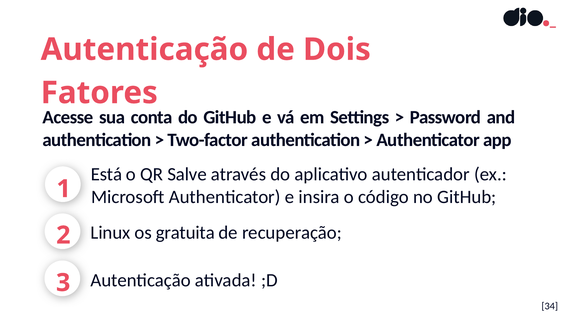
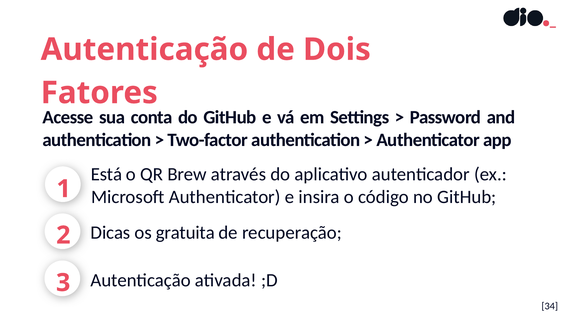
Salve: Salve -> Brew (187, 174)
Linux: Linux -> Dicas (110, 233)
